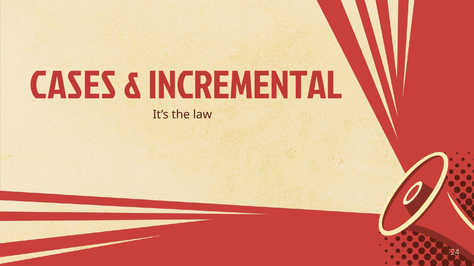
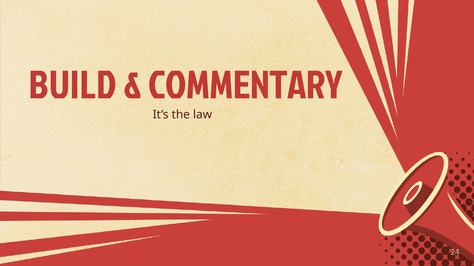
CASES: CASES -> BUILD (73, 86)
INCREMENTAL: INCREMENTAL -> COMMENTARY (245, 86)
